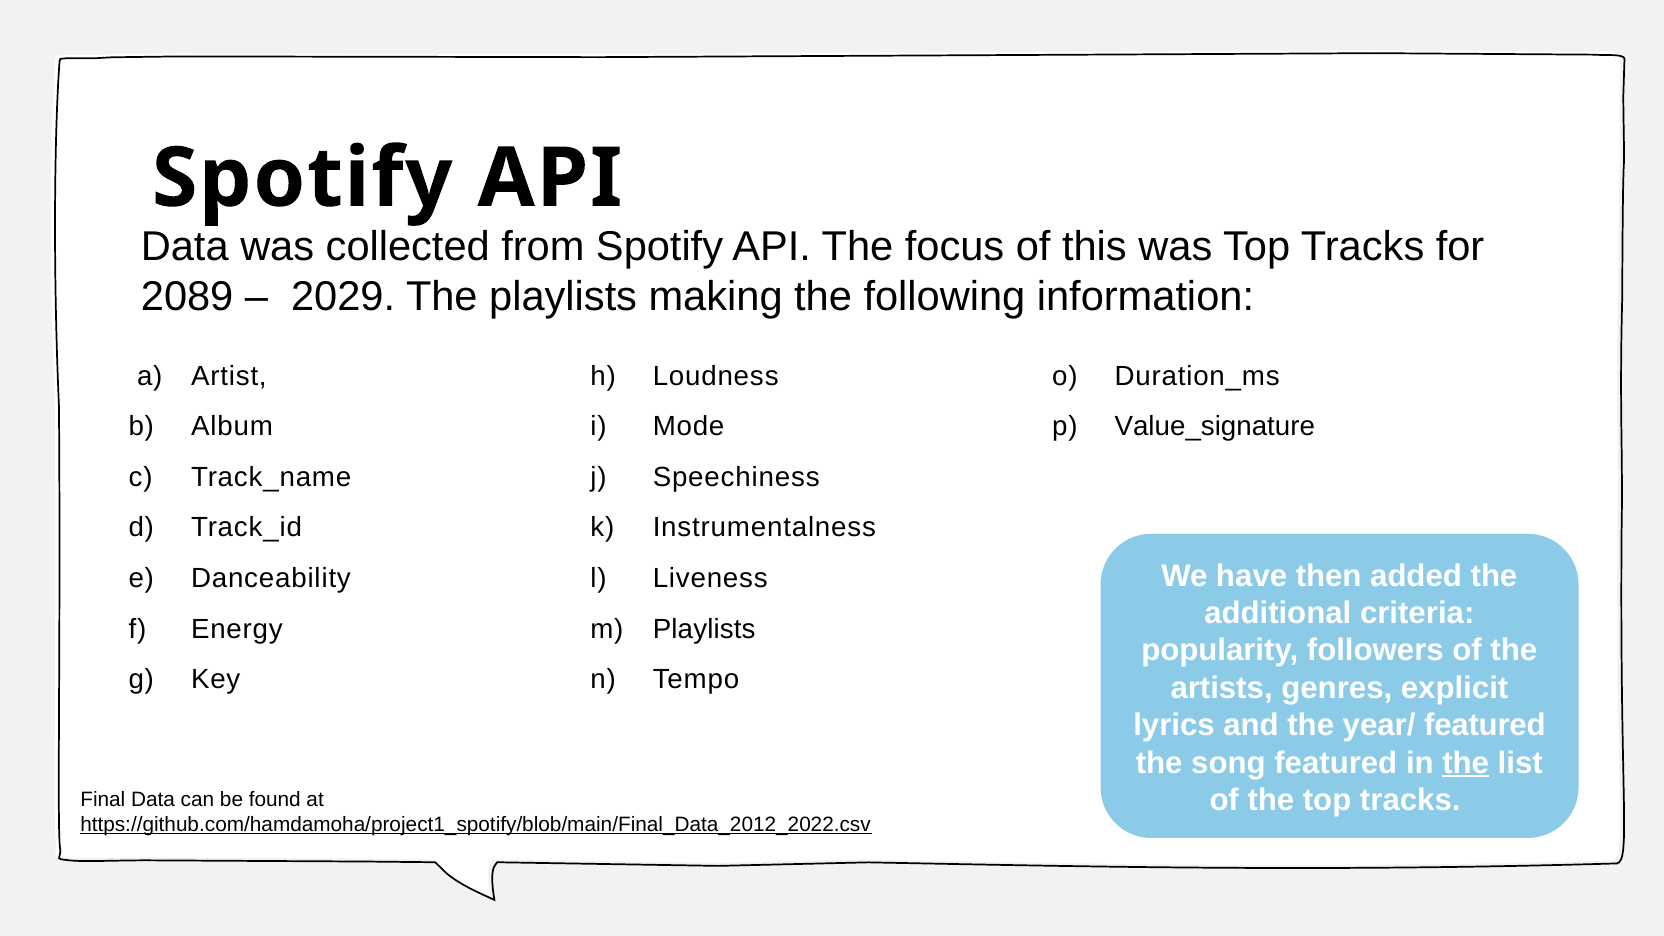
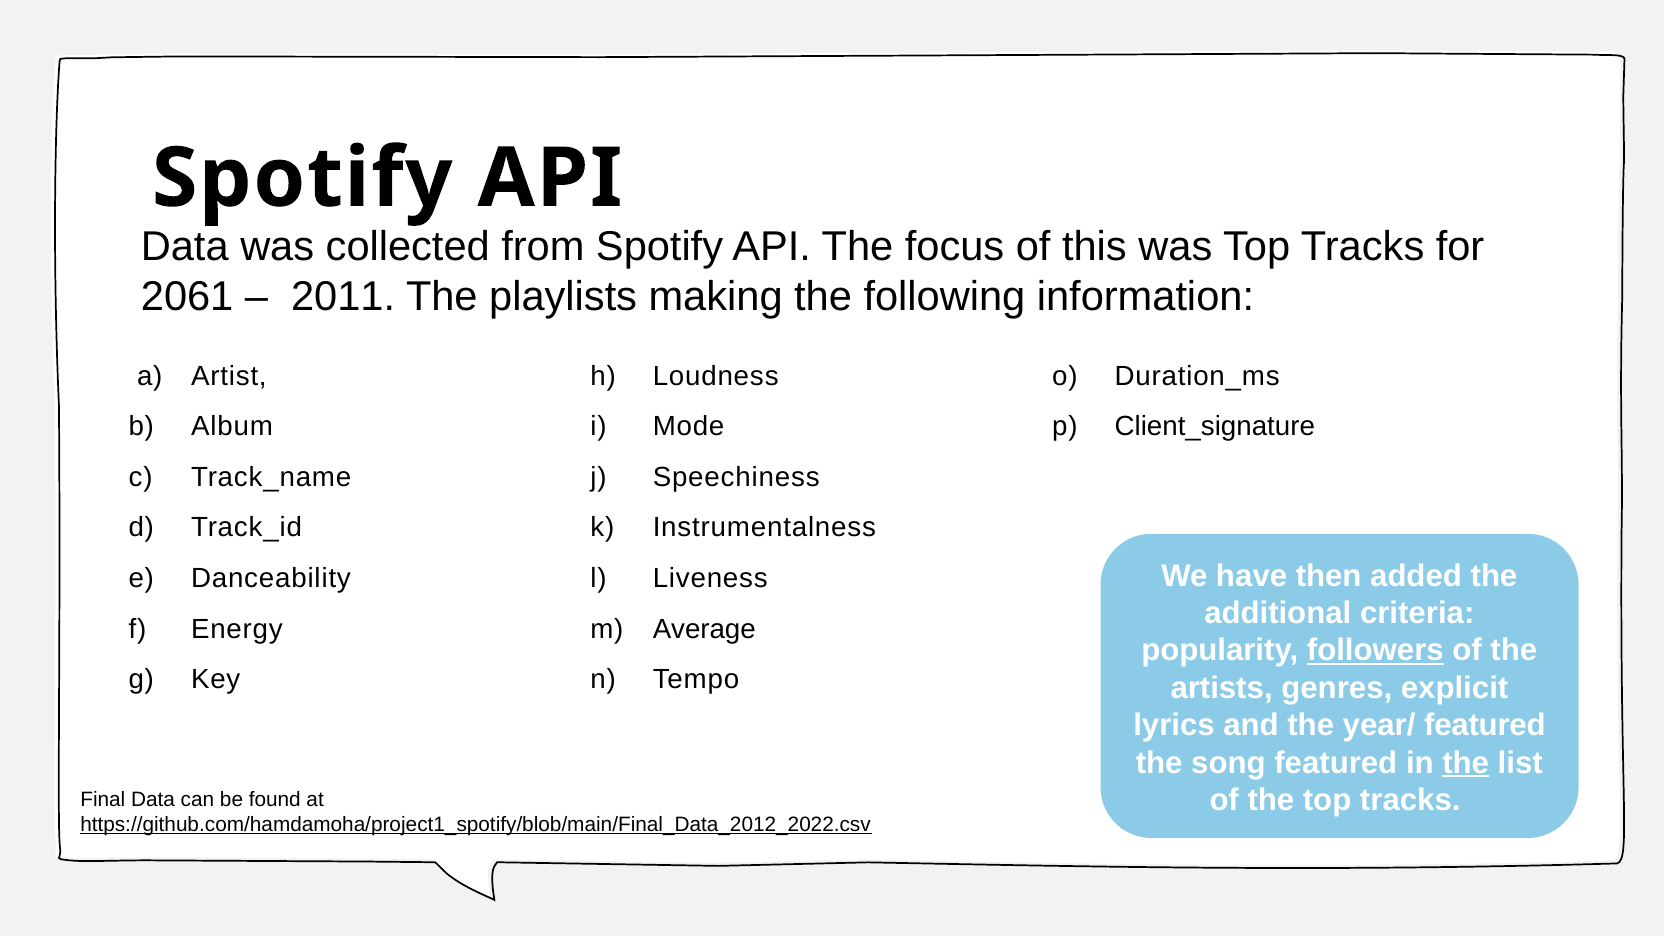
2089: 2089 -> 2061 (187, 297)
2029: 2029 -> 2011 (343, 297)
Value_signature: Value_signature -> Client_signature (1215, 427)
m Playlists: Playlists -> Average (704, 629)
followers underline: none -> present (1375, 651)
